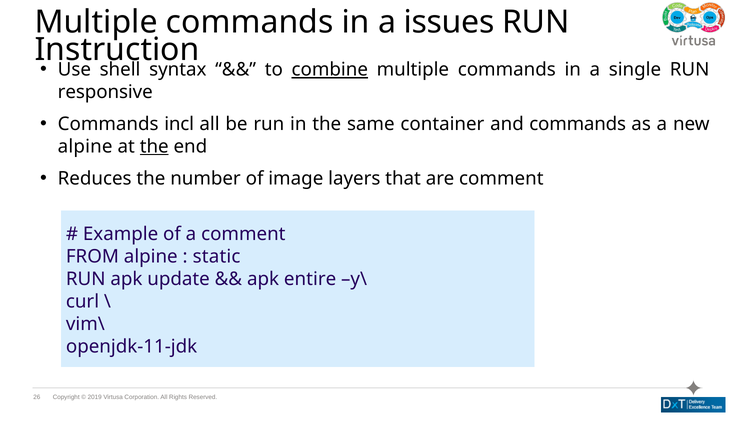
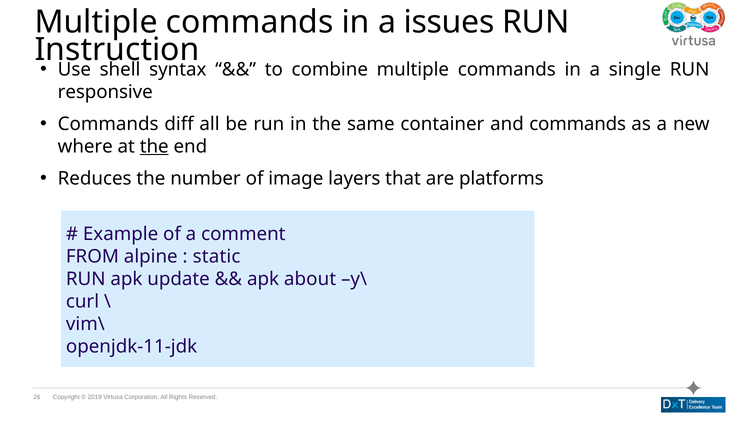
combine underline: present -> none (330, 70)
incl: incl -> diff (179, 124)
alpine: alpine -> where (85, 147)
are comment: comment -> platforms (501, 178)
entire: entire -> about (310, 279)
